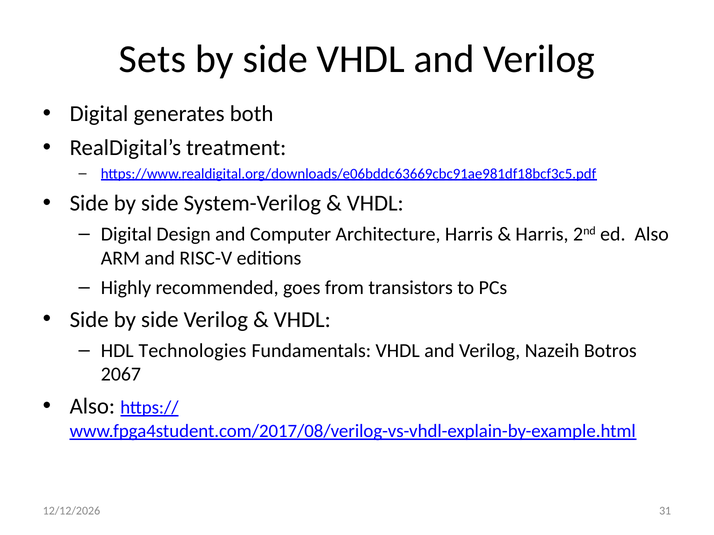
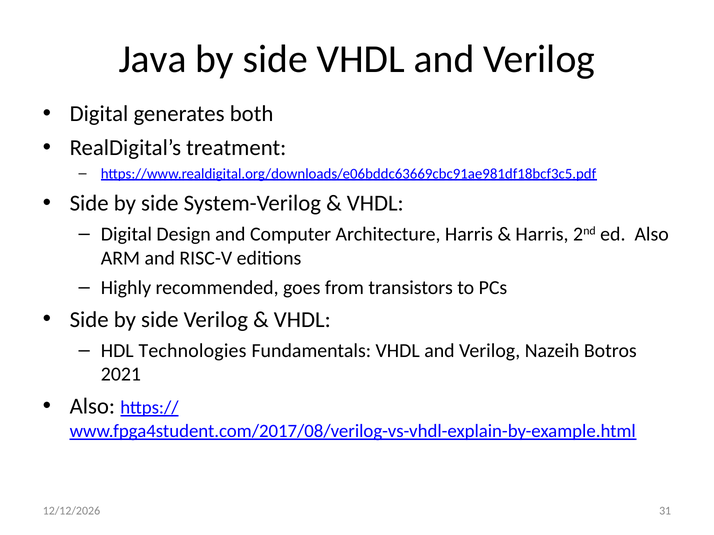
Sets: Sets -> Java (153, 59)
2067: 2067 -> 2021 (121, 375)
